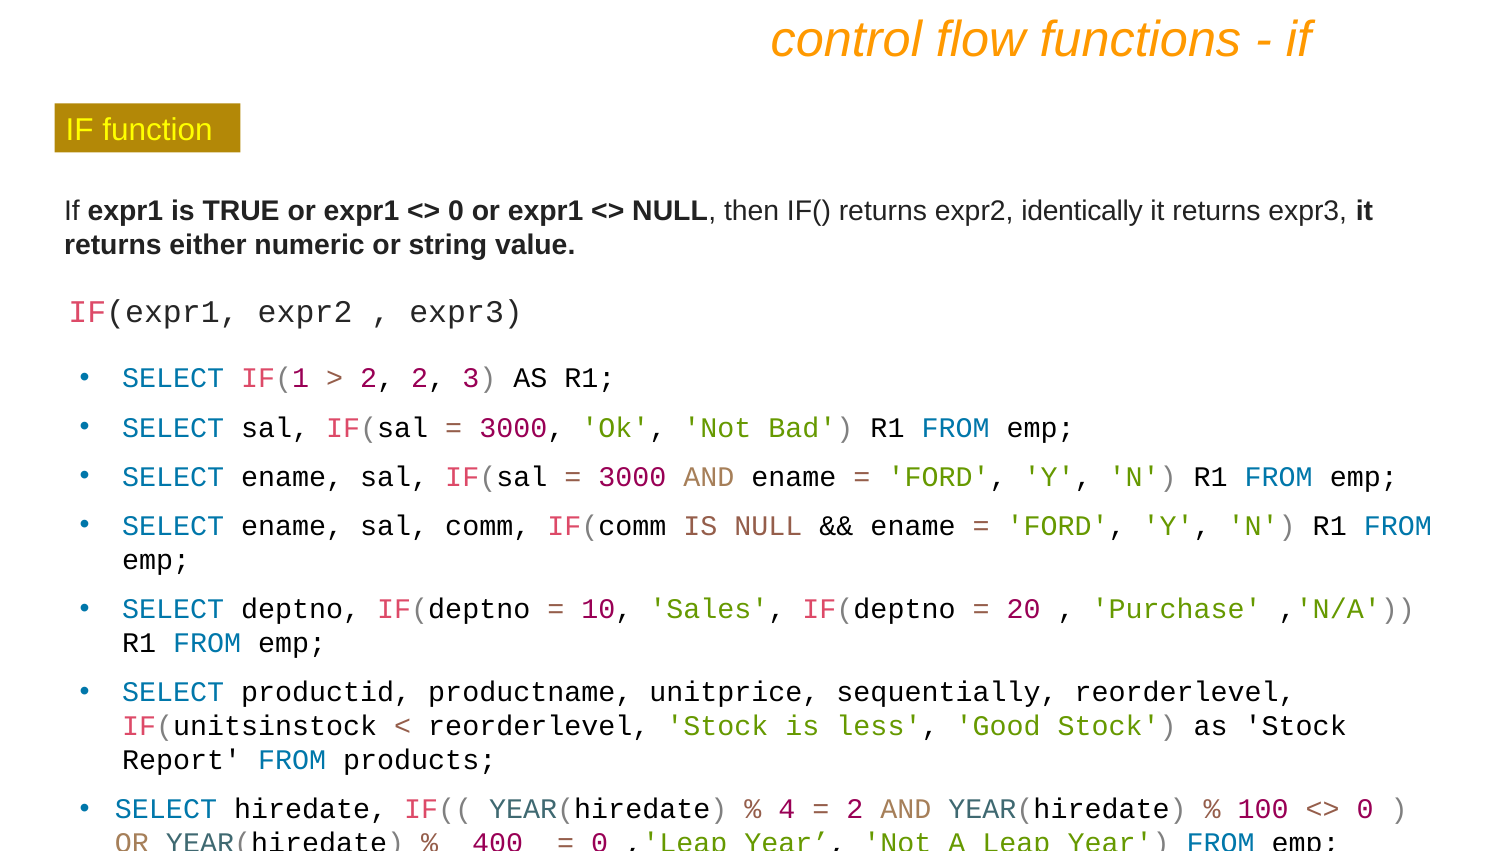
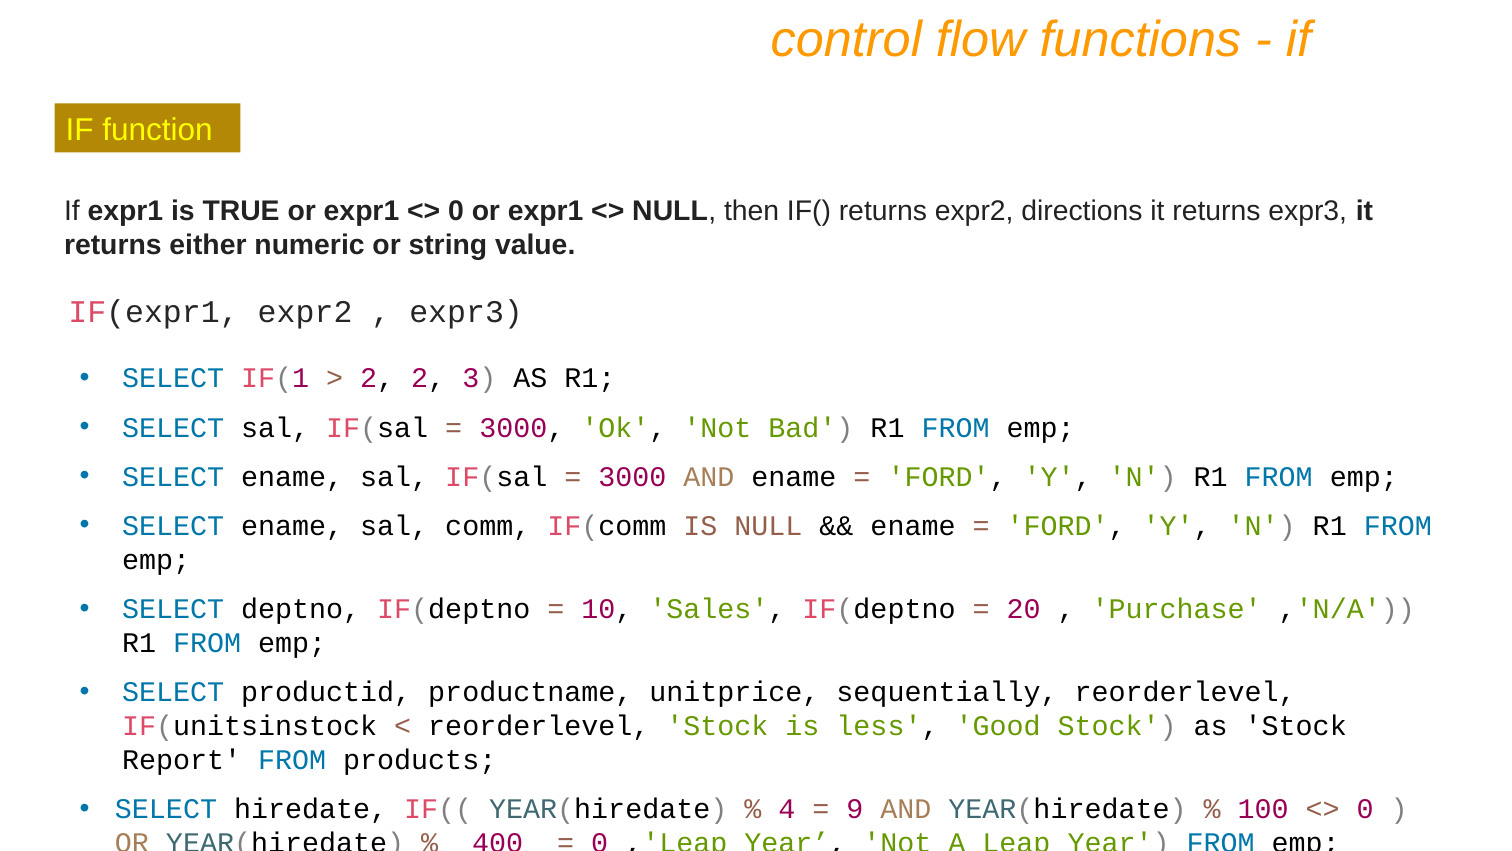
identically: identically -> directions (1082, 211)
2: 2 -> 9 (855, 809)
